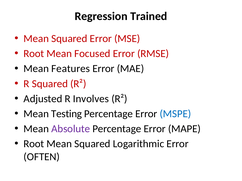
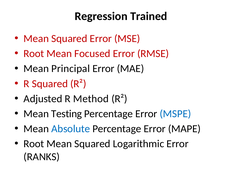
Features: Features -> Principal (71, 69)
Involves: Involves -> Method (91, 99)
Absolute colour: purple -> blue (71, 129)
OFTEN: OFTEN -> RANKS (42, 157)
